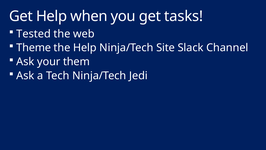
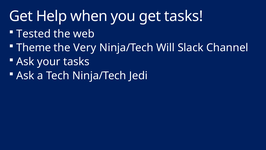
the Help: Help -> Very (85, 48)
Site: Site -> Will (165, 48)
your them: them -> tasks (76, 62)
